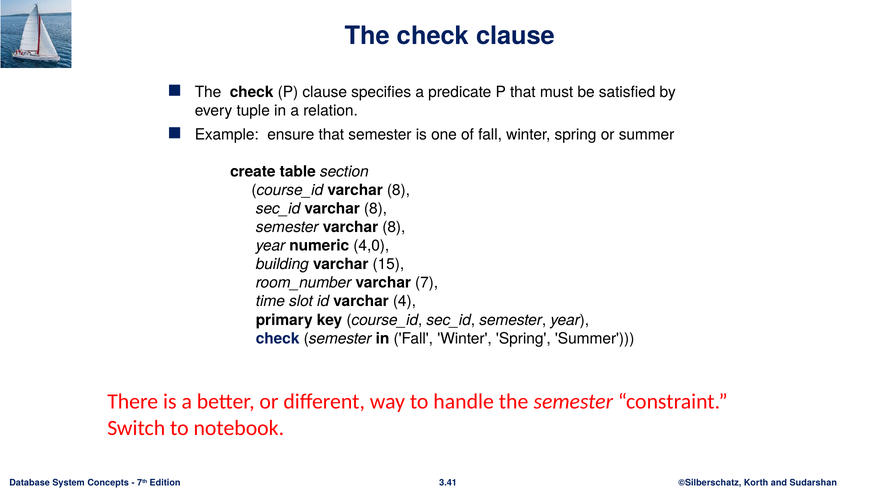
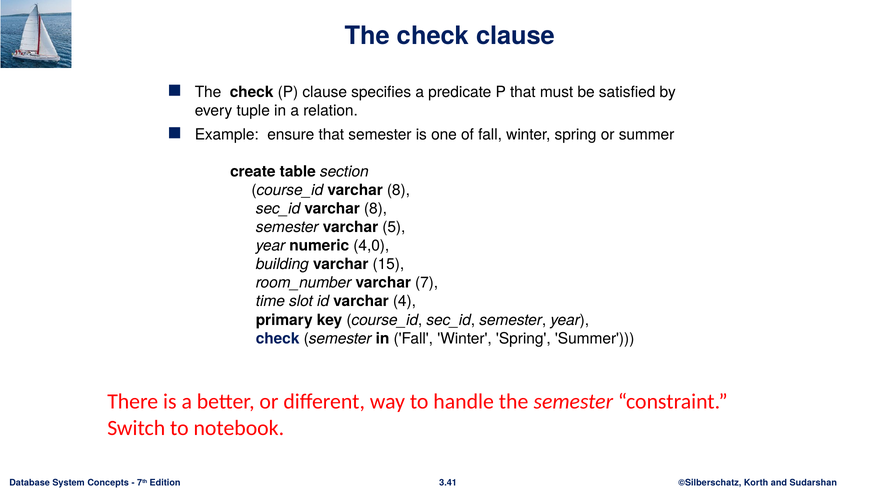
semester varchar 8: 8 -> 5 (394, 227)
